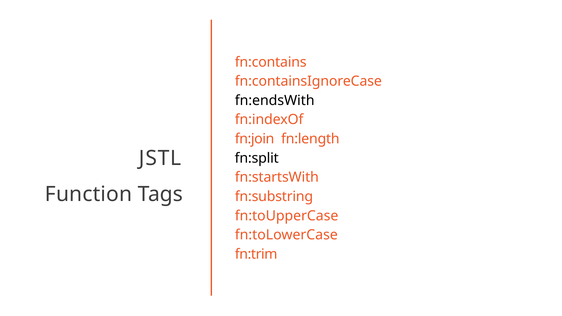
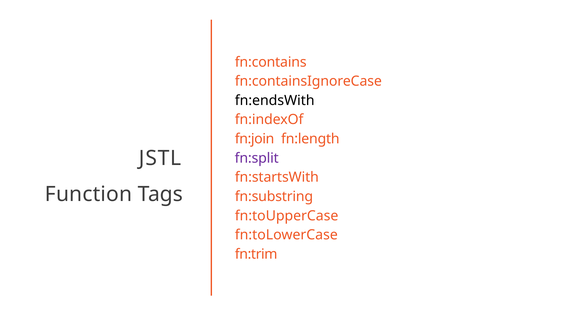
fn:split colour: black -> purple (257, 158)
